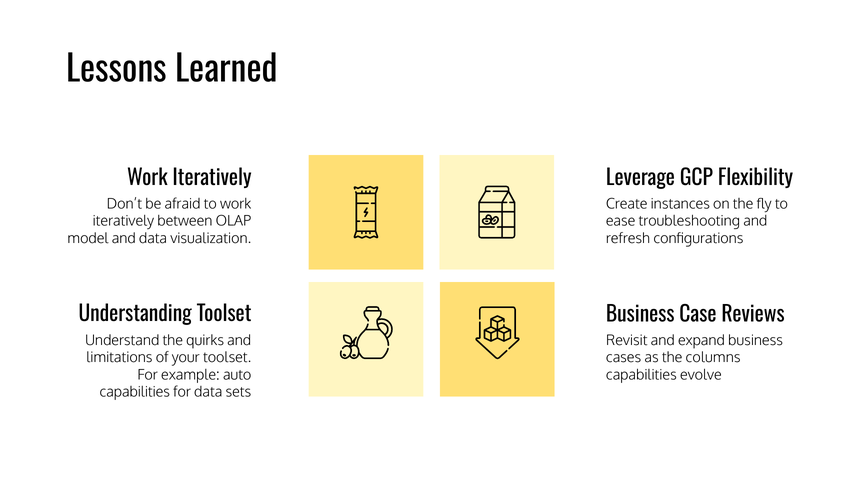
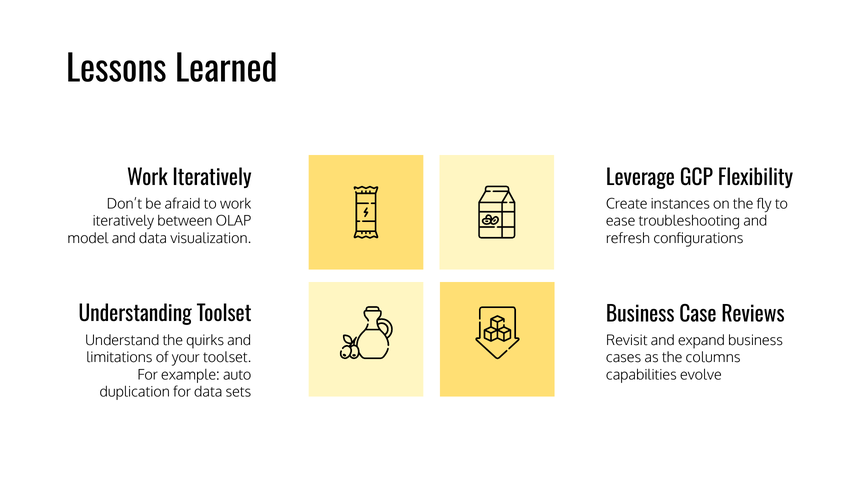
capabilities: capabilities -> duplication (135, 392)
